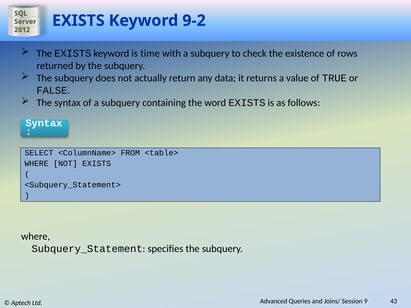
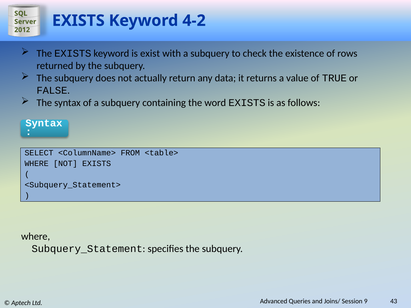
9-2: 9-2 -> 4-2 (194, 21)
time: time -> exist (150, 53)
